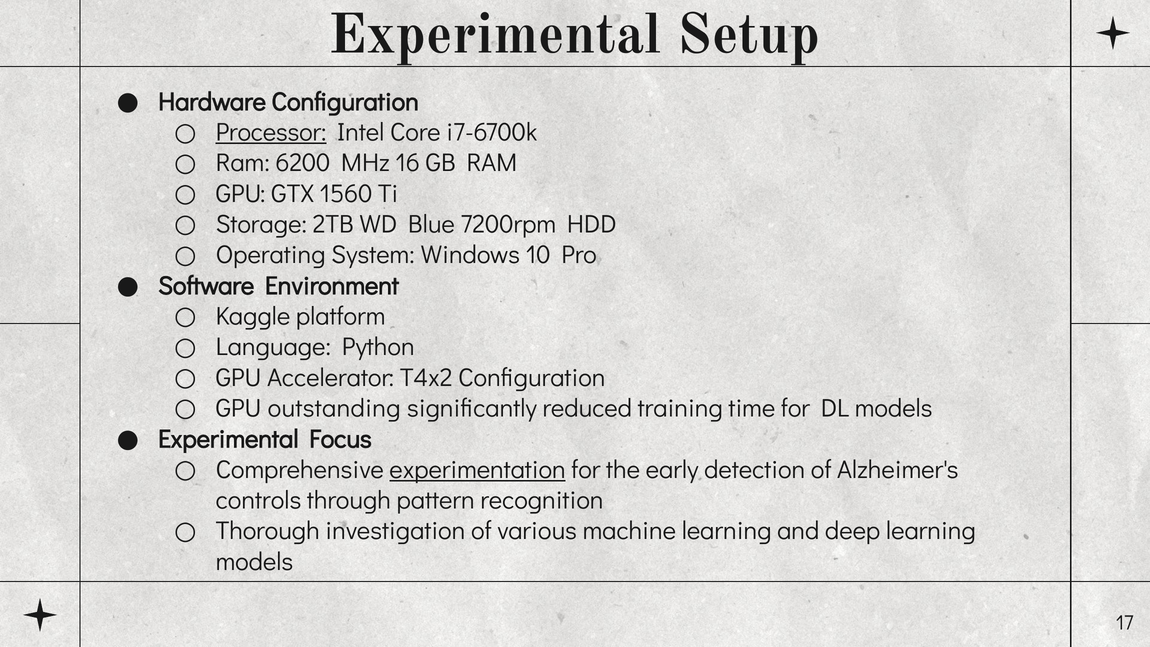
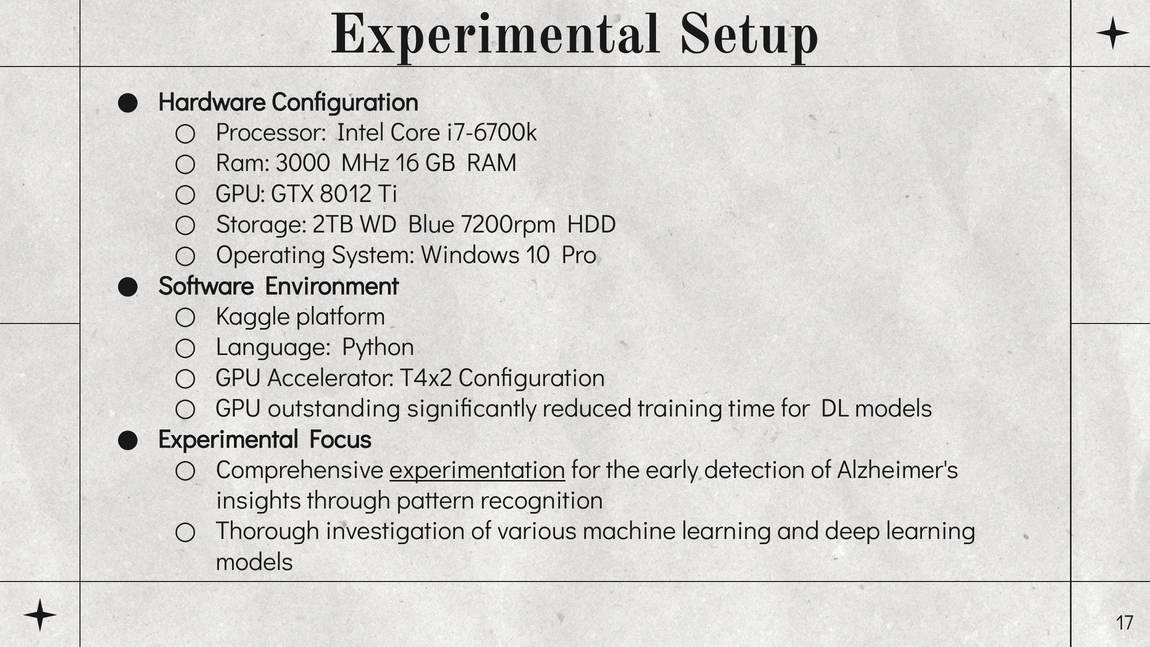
Processor underline: present -> none (271, 132)
6200: 6200 -> 3000 (303, 163)
1560: 1560 -> 8012 (346, 194)
controls: controls -> insights (259, 500)
